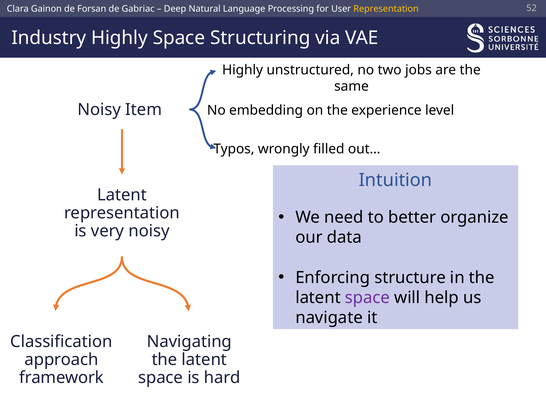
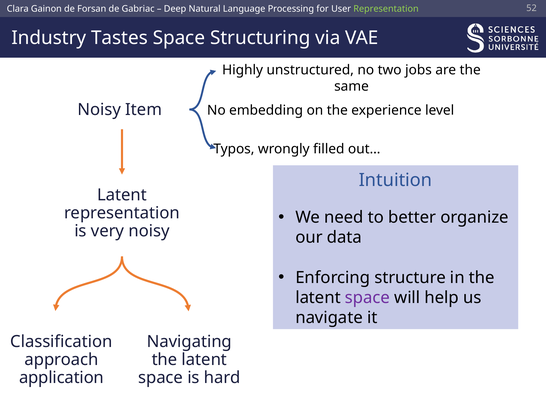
Representation colour: yellow -> light green (386, 9)
Industry Highly: Highly -> Tastes (119, 38)
framework: framework -> application (61, 377)
